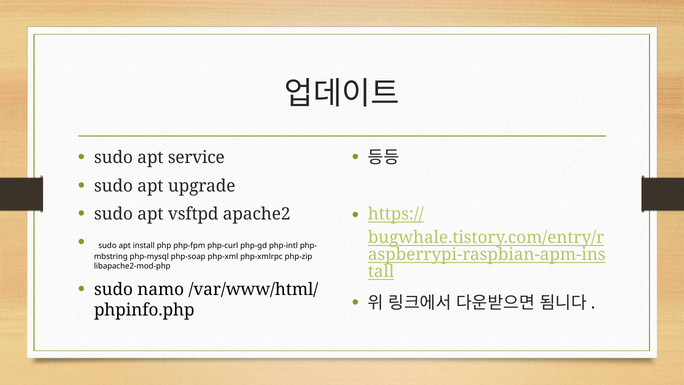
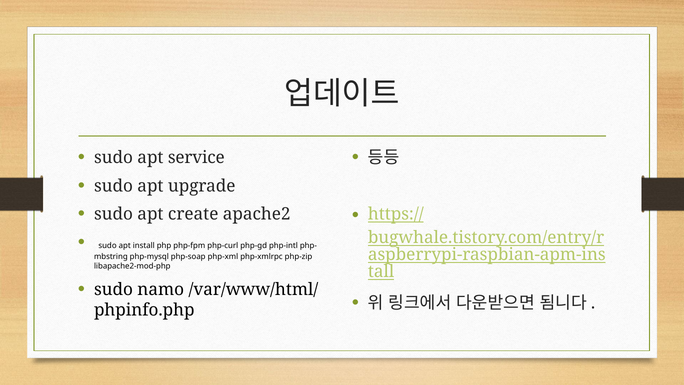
vsftpd: vsftpd -> create (193, 214)
